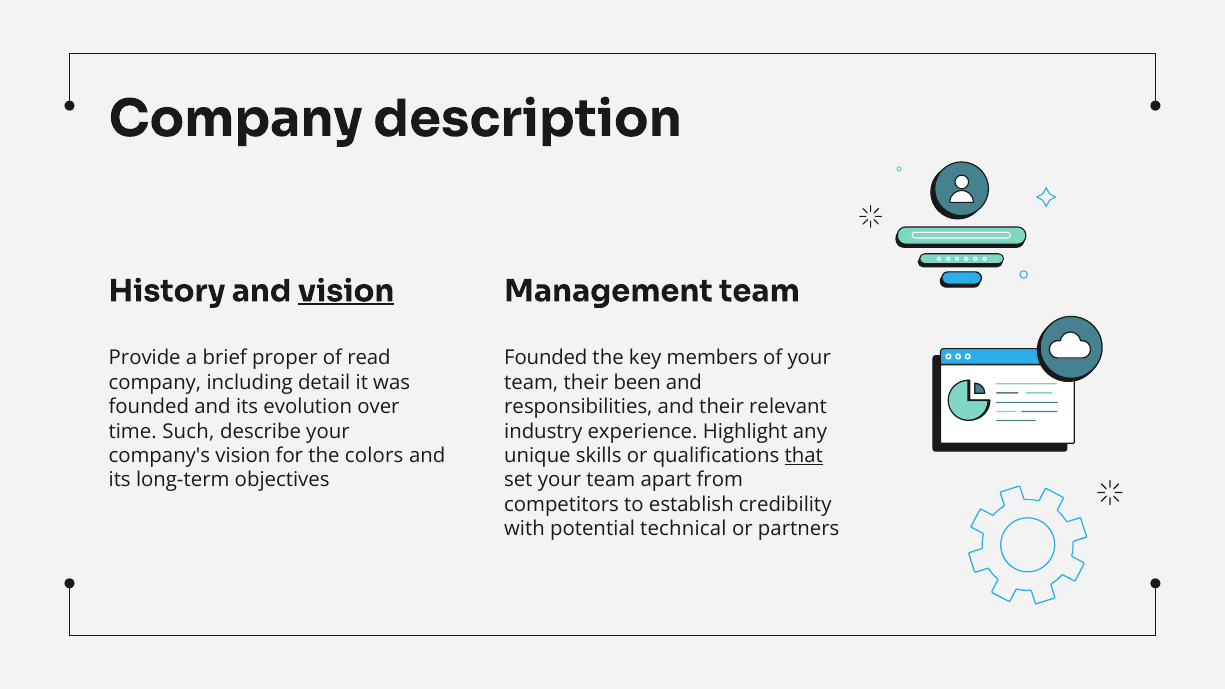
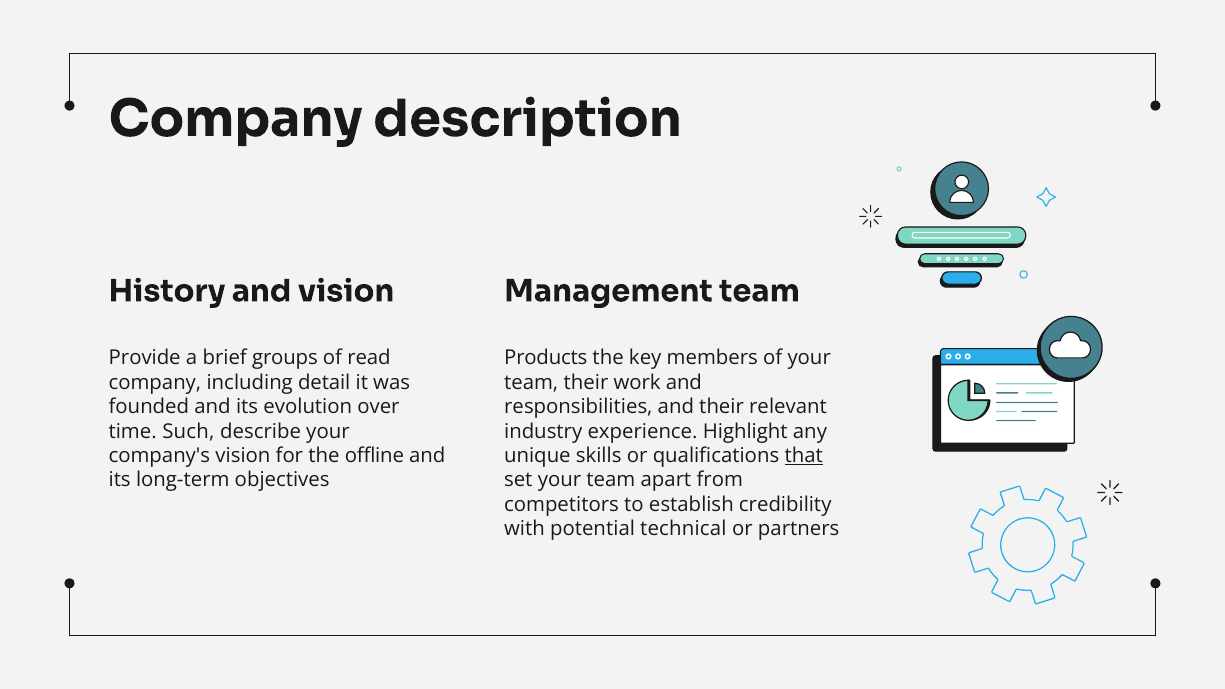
vision underline: present -> none (346, 291)
proper: proper -> groups (285, 358)
Founded: Founded -> Products (546, 358)
been: been -> work (637, 382)
colors: colors -> offline (374, 456)
